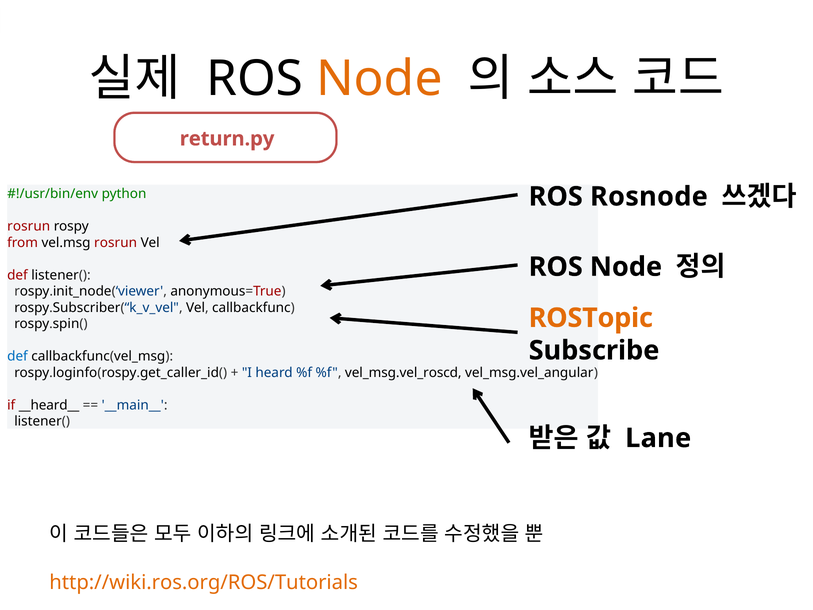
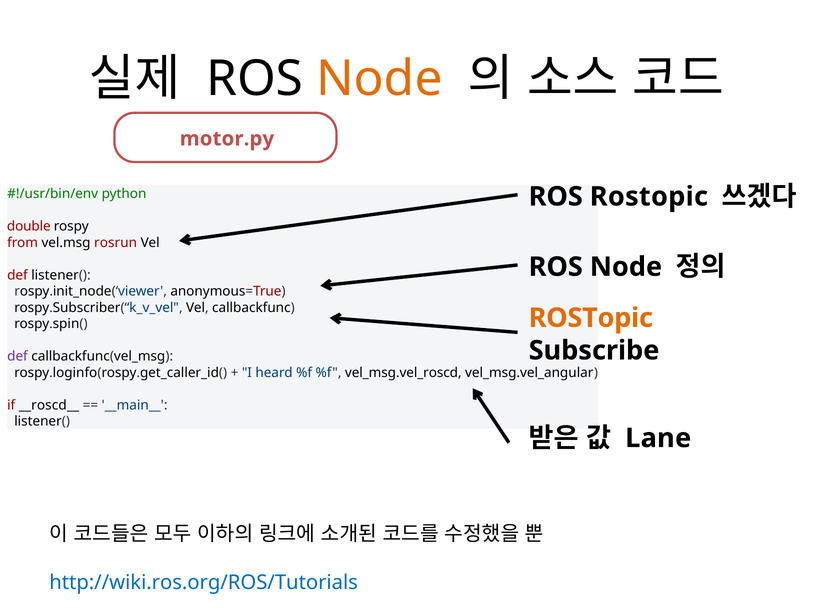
return.py: return.py -> motor.py (227, 139)
ROS Rosnode: Rosnode -> Rostopic (649, 197)
rosrun: rosrun -> double (29, 226)
def colour: blue -> purple (17, 356)
__heard__: __heard__ -> __roscd__ (49, 405)
http://wiki.ros.org/ROS/Tutorials colour: orange -> blue (204, 583)
